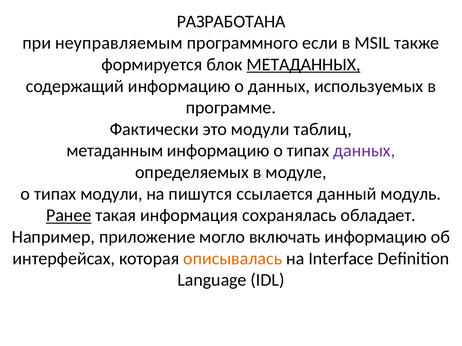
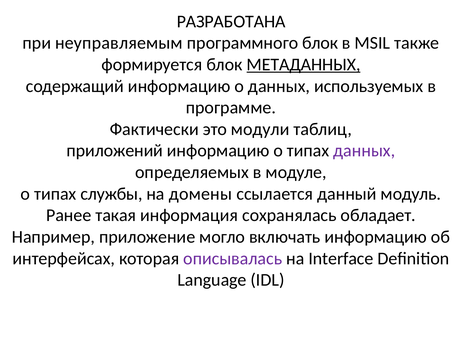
программного если: если -> блок (320, 43)
метаданным: метаданным -> приложений (115, 151)
типах модули: модули -> службы (112, 194)
пишутся: пишутся -> домены (200, 194)
Ранее underline: present -> none (69, 216)
описывалась colour: orange -> purple (233, 259)
